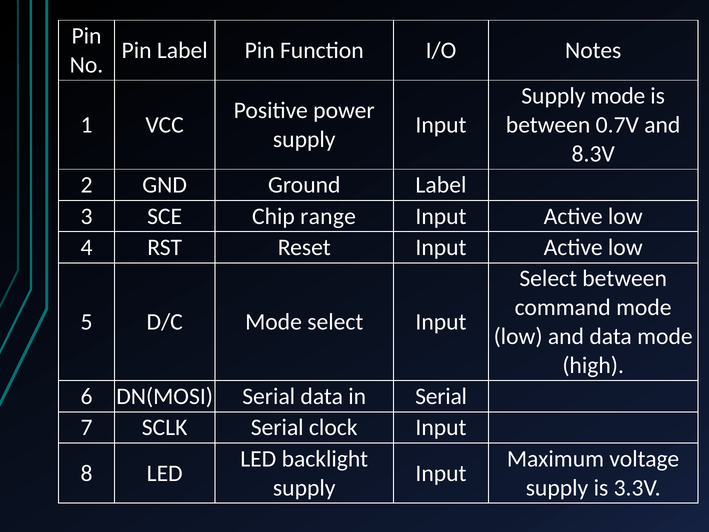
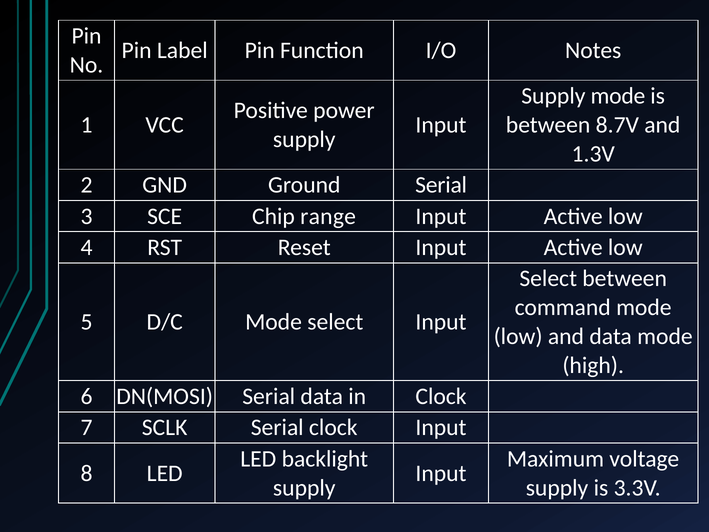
0.7V: 0.7V -> 8.7V (617, 125)
8.3V: 8.3V -> 1.3V (593, 154)
Ground Label: Label -> Serial (441, 185)
in Serial: Serial -> Clock (441, 396)
